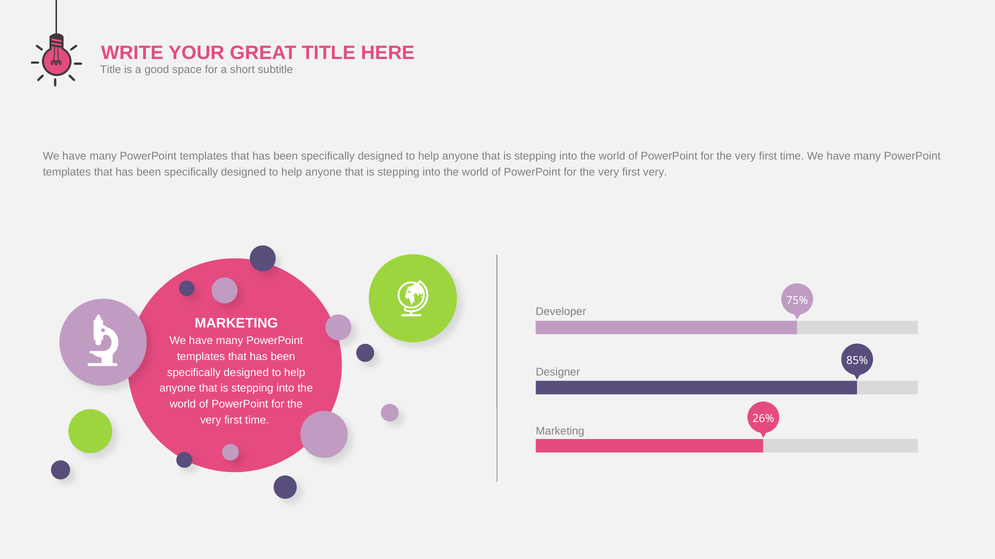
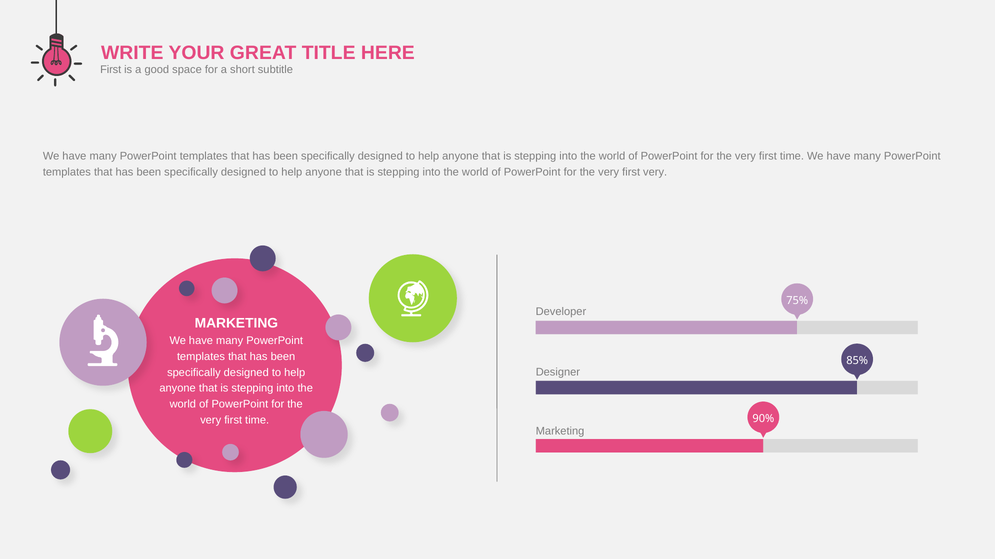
Title: Title -> First (111, 70)
26%: 26% -> 90% (763, 419)
